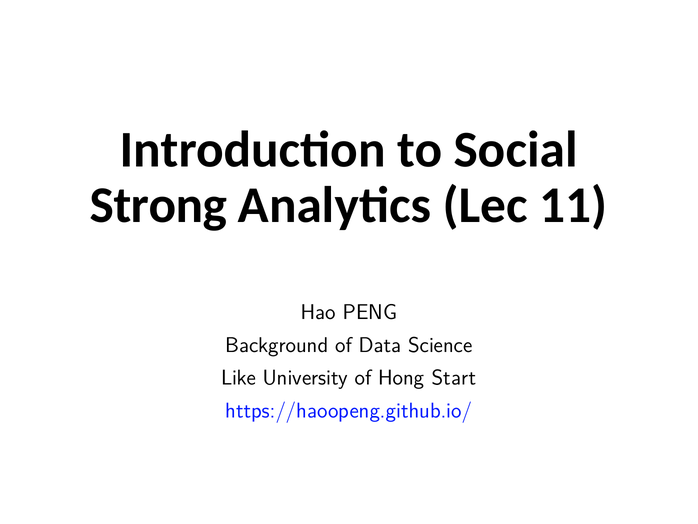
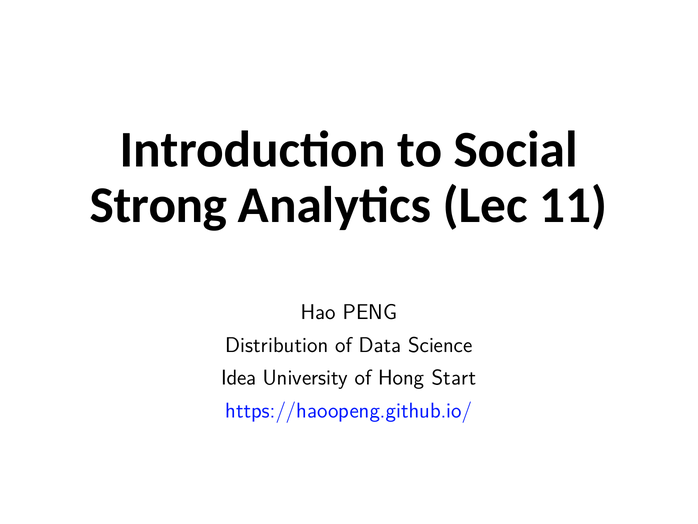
Background: Background -> Distribution (277, 345)
Like: Like -> Idea (239, 377)
